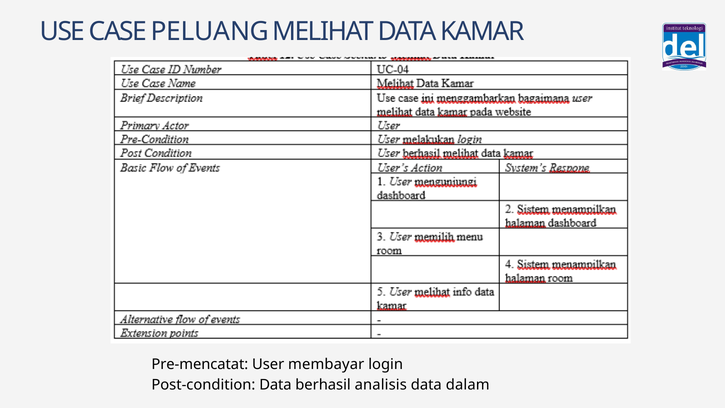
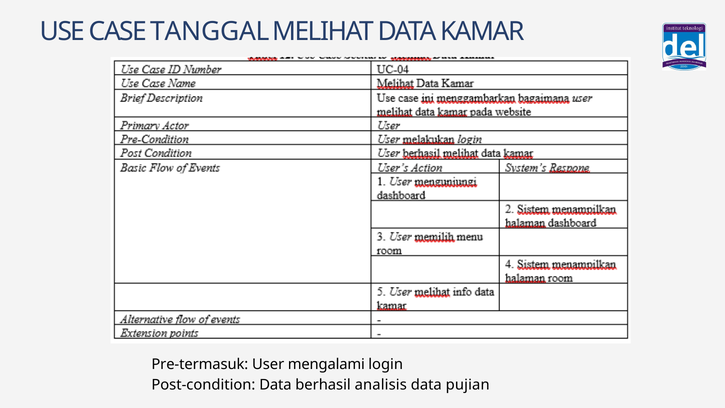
PELUANG: PELUANG -> TANGGAL (210, 32)
Pre-mencatat: Pre-mencatat -> Pre-termasuk (200, 364)
membayar: membayar -> mengalami (326, 364)
dalam: dalam -> pujian (468, 385)
